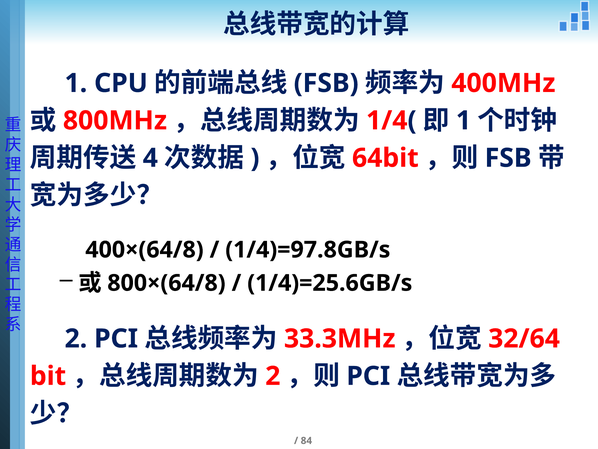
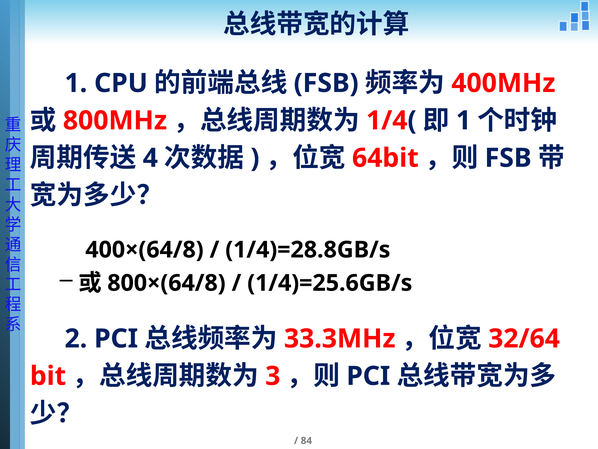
1/4)=97.8GB/s: 1/4)=97.8GB/s -> 1/4)=28.8GB/s (308, 250)
2: 2 -> 3 (273, 376)
